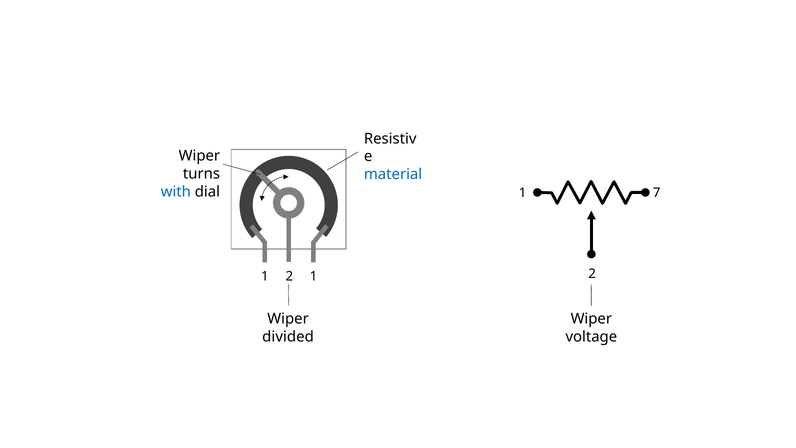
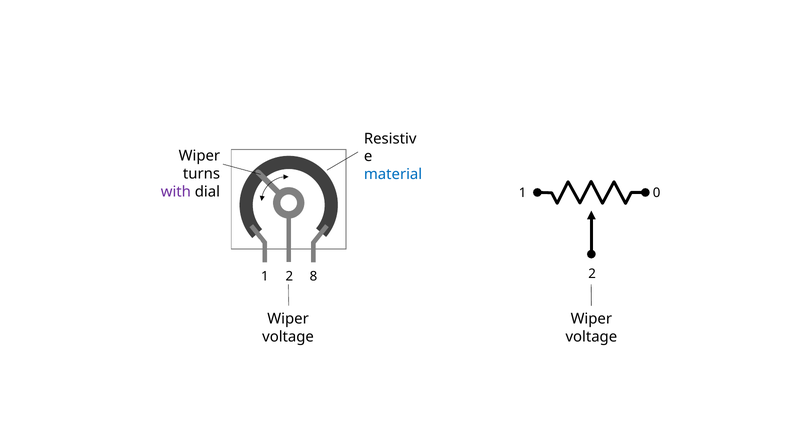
with colour: blue -> purple (176, 192)
7: 7 -> 0 (657, 193)
1 1: 1 -> 8 (313, 276)
divided: divided -> voltage (288, 336)
